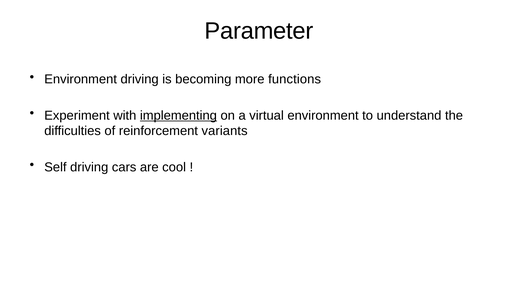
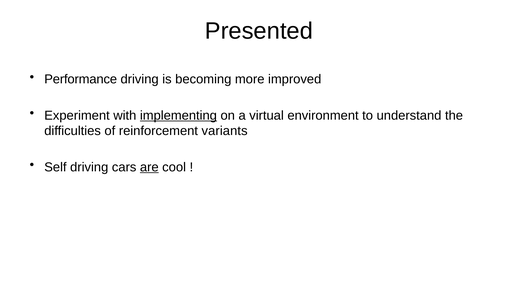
Parameter: Parameter -> Presented (259, 31)
Environment: Environment -> Performance (81, 79)
functions: functions -> improved (295, 79)
are underline: none -> present (149, 167)
